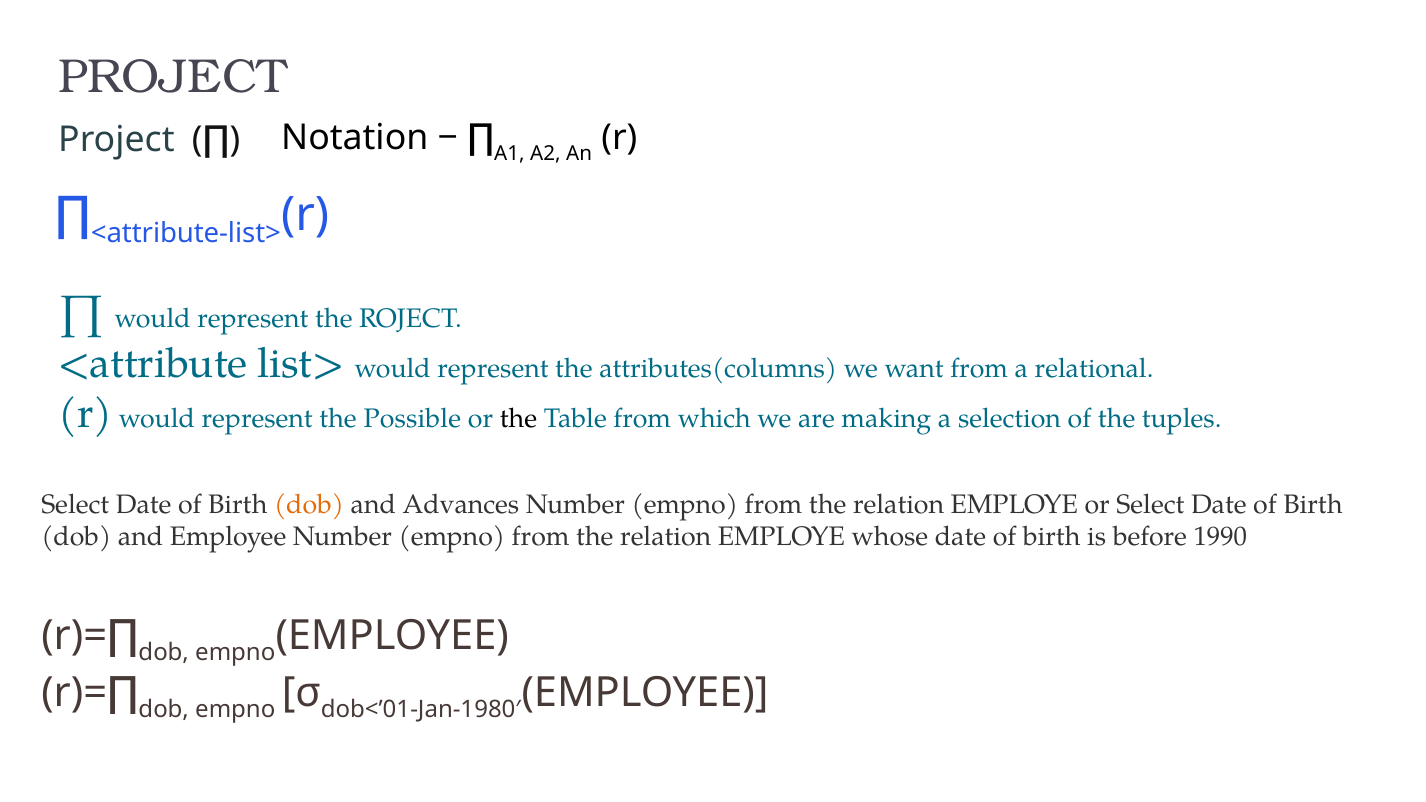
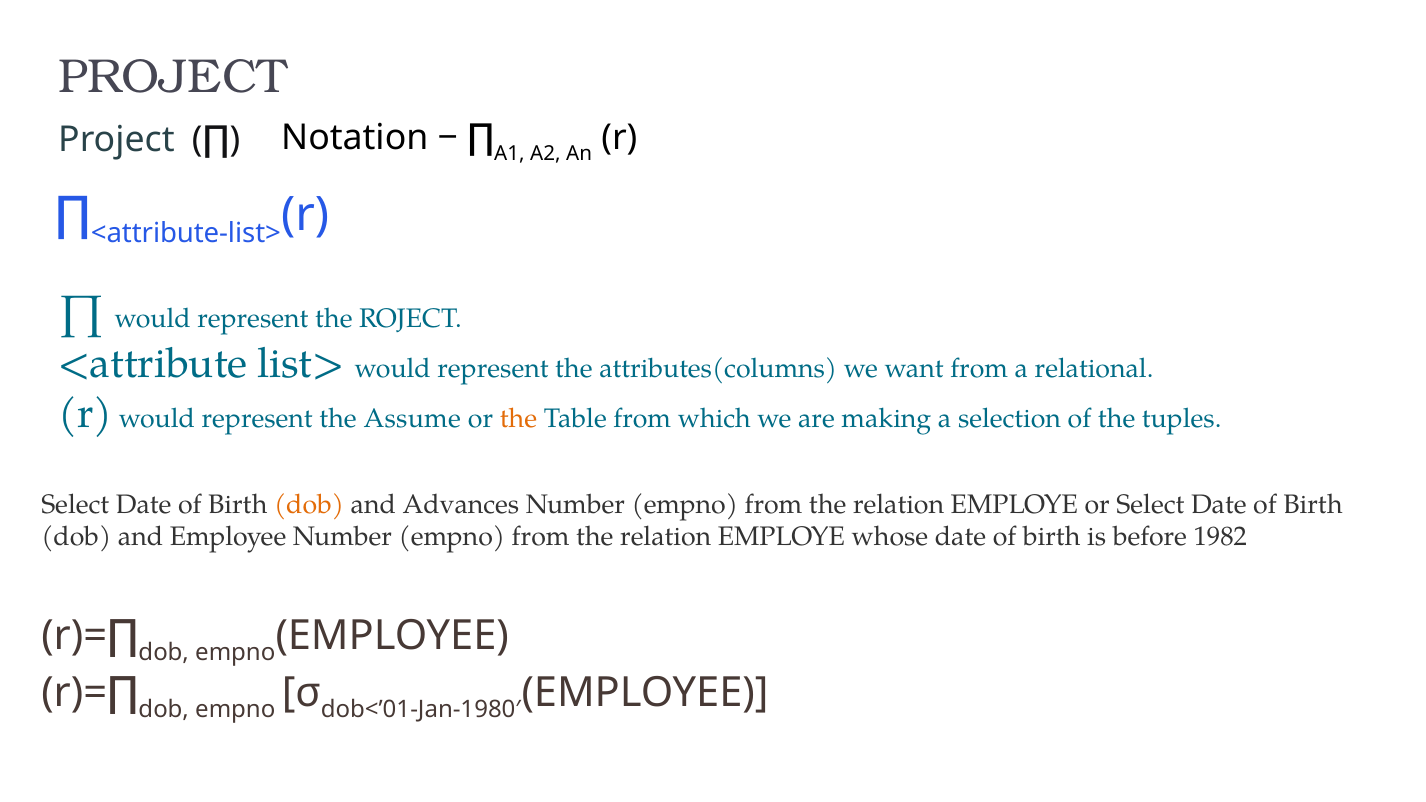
Possible: Possible -> Assume (412, 419)
the colour: black -> orange (518, 419)
1990: 1990 -> 1982 (1220, 536)
